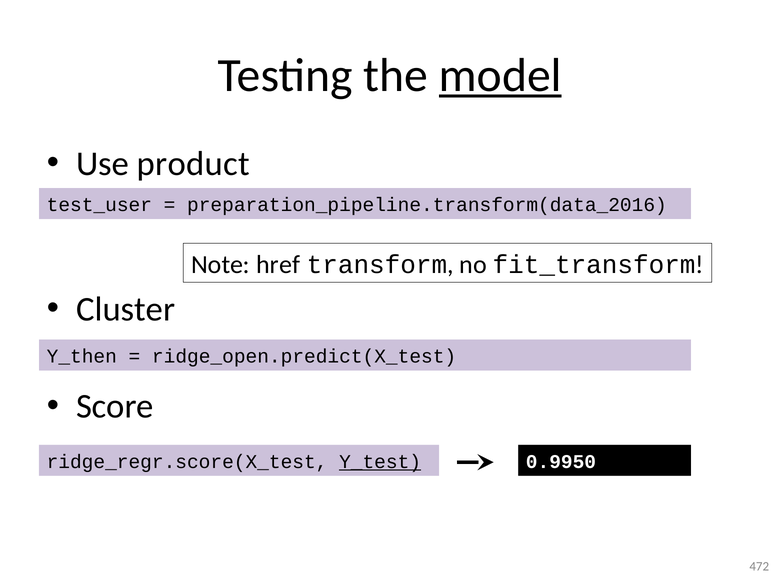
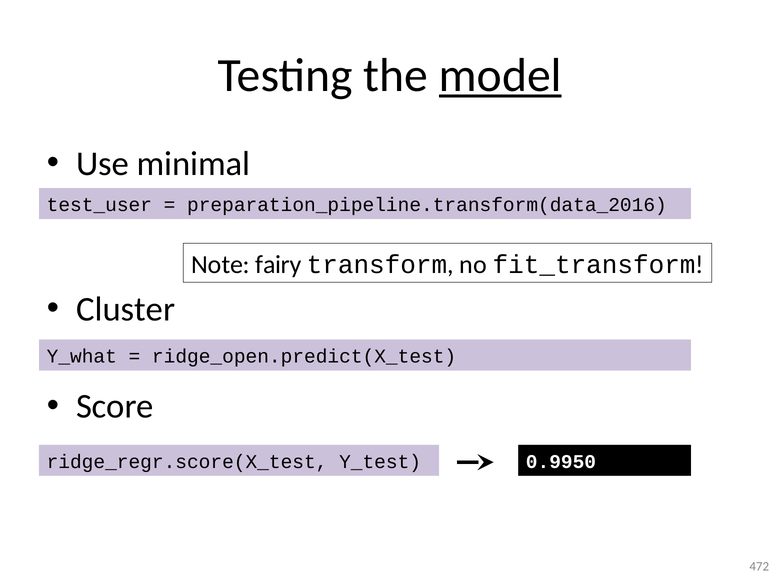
product: product -> minimal (193, 164)
href: href -> fairy (278, 265)
Y_then: Y_then -> Y_what (82, 356)
Y_test underline: present -> none (380, 462)
